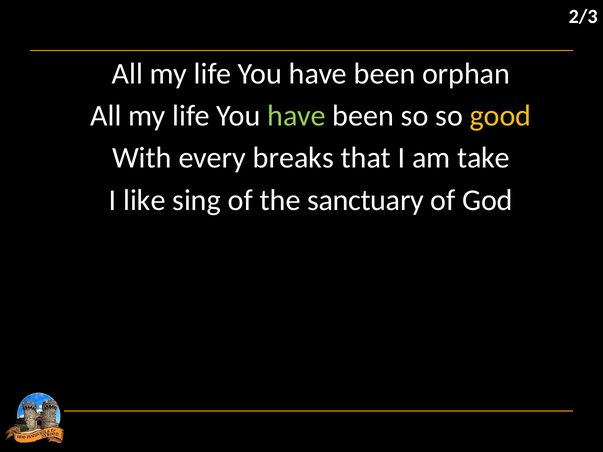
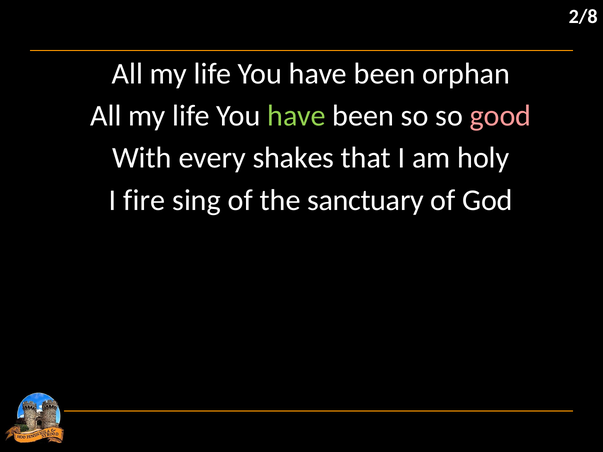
2/3: 2/3 -> 2/8 (583, 16)
good colour: yellow -> pink (500, 116)
breaks: breaks -> shakes (293, 158)
take: take -> holy (483, 158)
like: like -> fire (144, 200)
